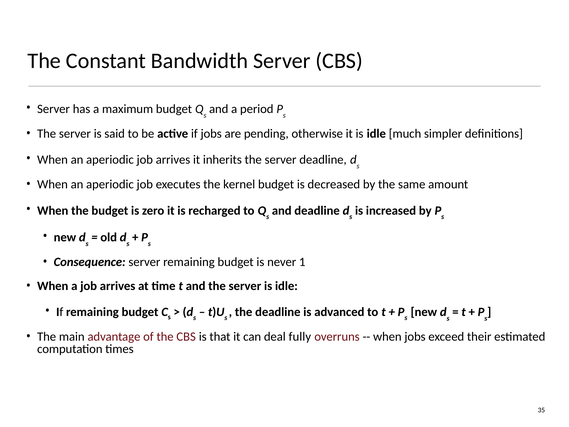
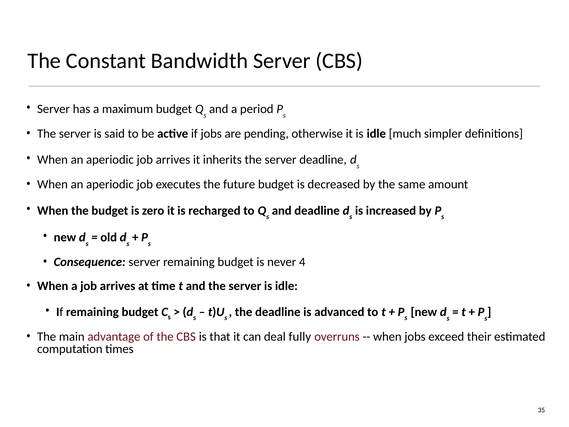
kernel: kernel -> future (239, 184)
1: 1 -> 4 (302, 262)
